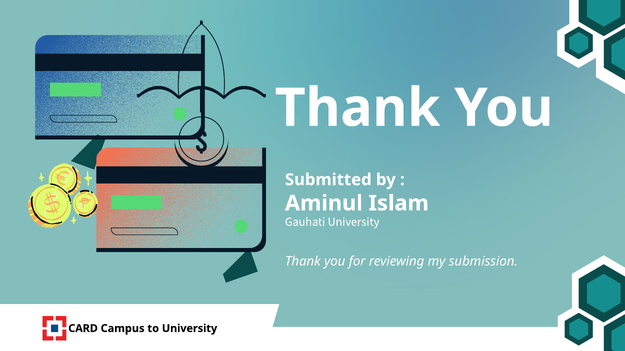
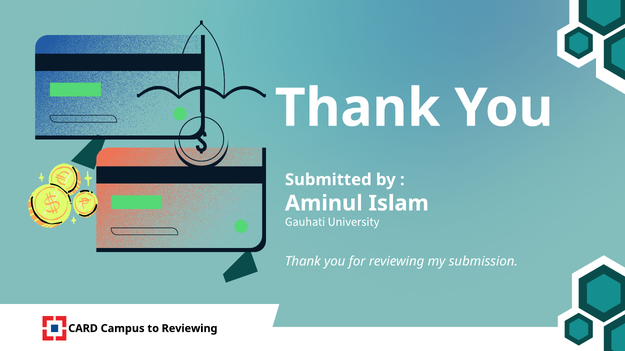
to University: University -> Reviewing (190, 329)
